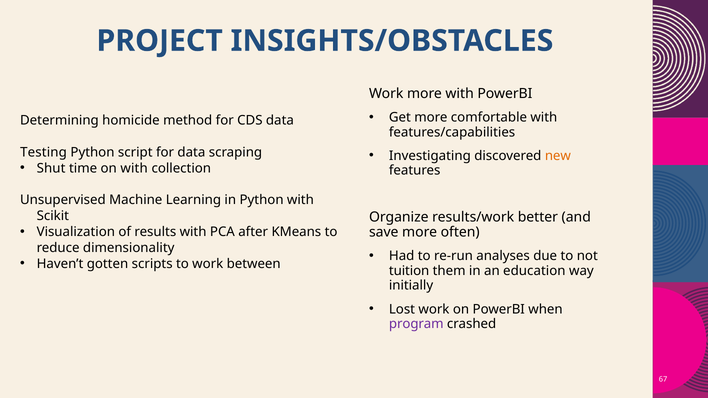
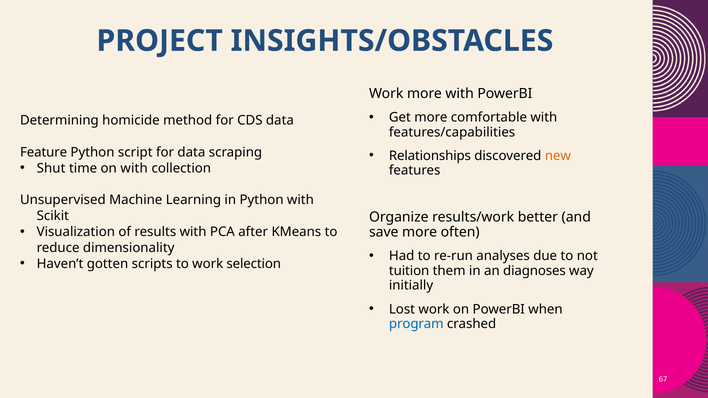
Testing: Testing -> Feature (44, 152)
Investigating: Investigating -> Relationships (430, 156)
between: between -> selection (254, 264)
education: education -> diagnoses (534, 271)
program colour: purple -> blue (416, 324)
